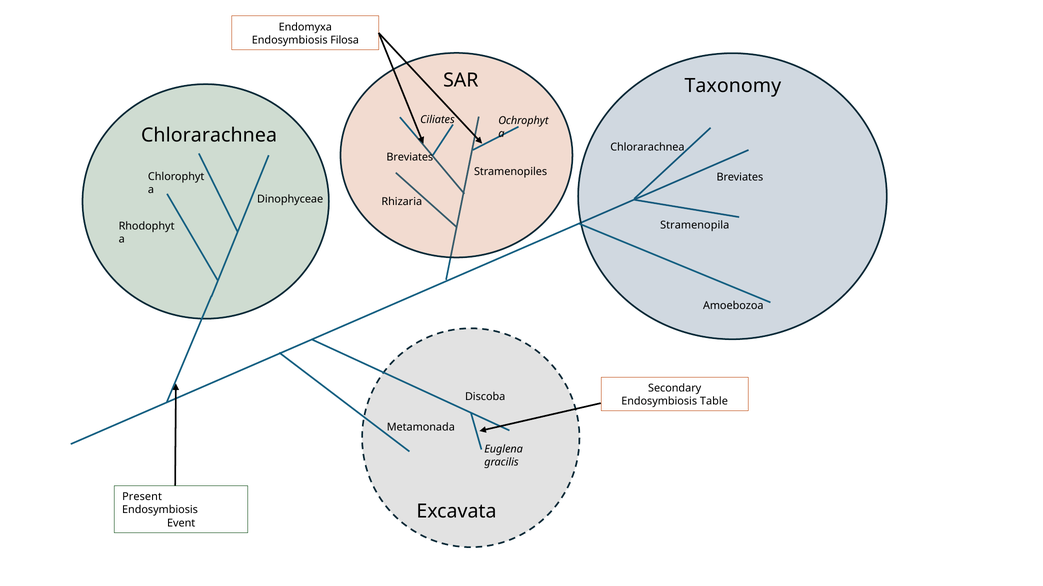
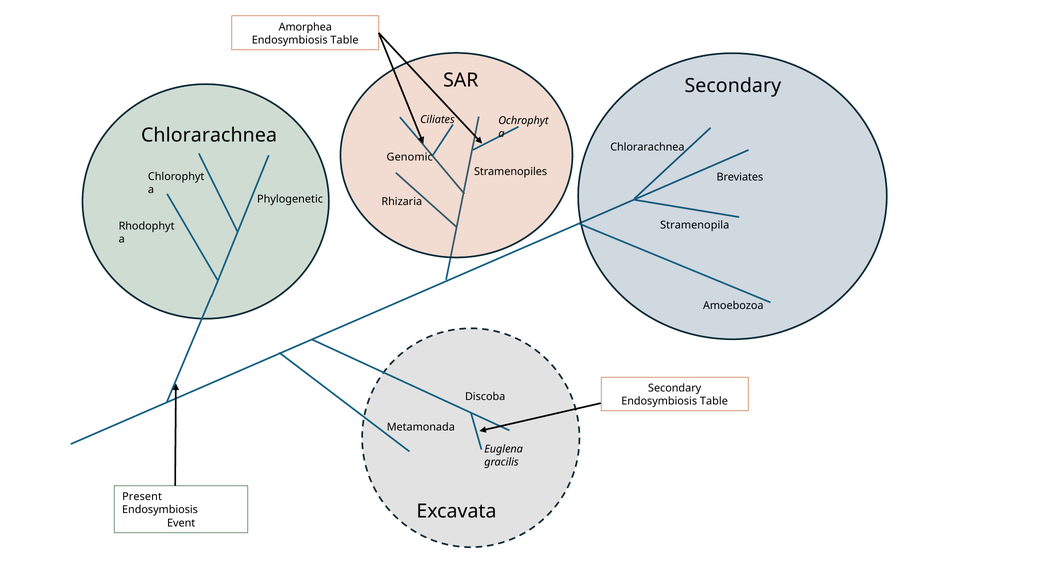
Endomyxa: Endomyxa -> Amorphea (305, 27)
Filosa: Filosa -> Table (344, 40)
Taxonomy: Taxonomy -> Secondary (733, 86)
Breviates: Breviates -> Genomic (410, 157)
Dinophyceae: Dinophyceae -> Phylogenetic (290, 199)
